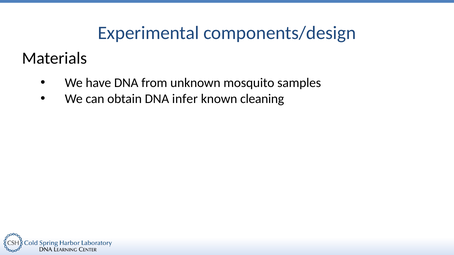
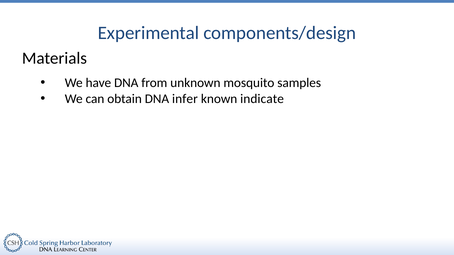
cleaning: cleaning -> indicate (262, 99)
